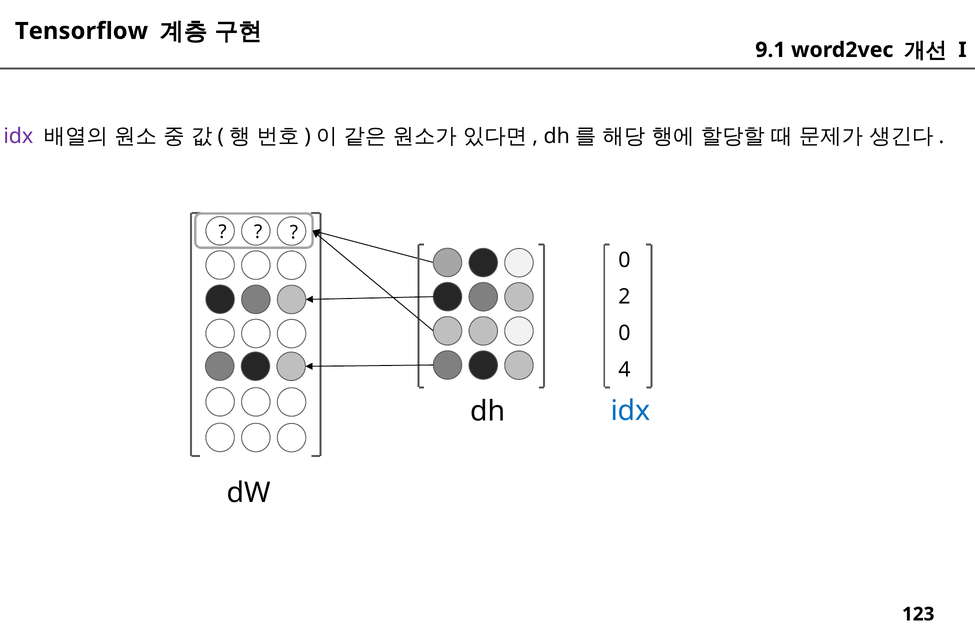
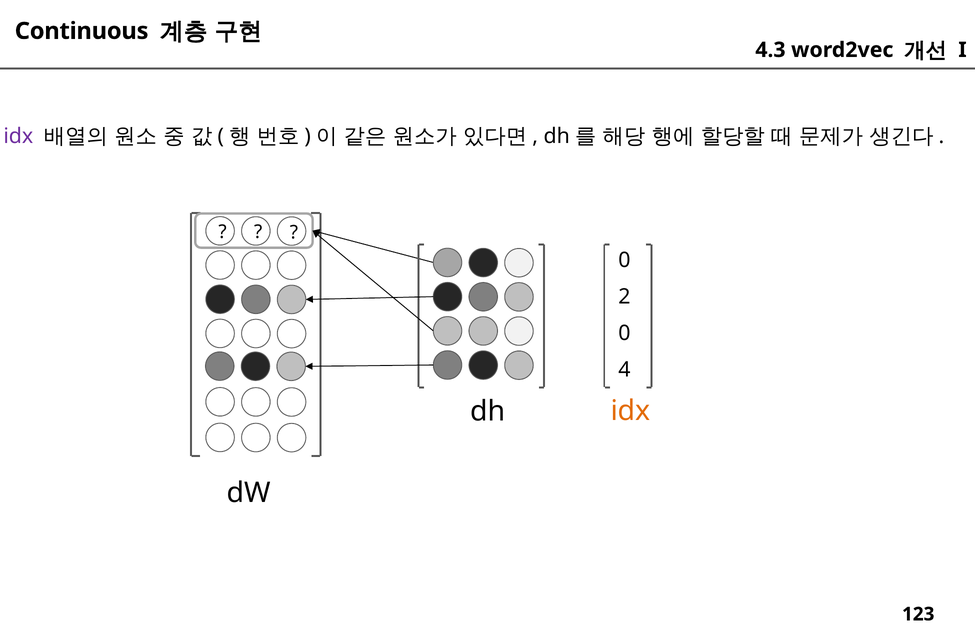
Tensorflow: Tensorflow -> Continuous (82, 31)
9.1: 9.1 -> 4.3 (770, 50)
idx colour: blue -> orange (630, 411)
